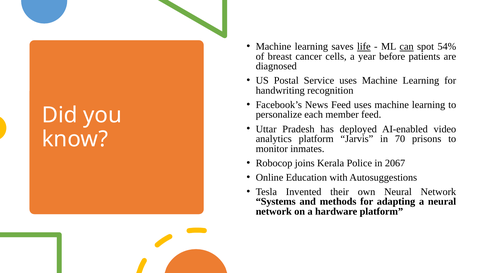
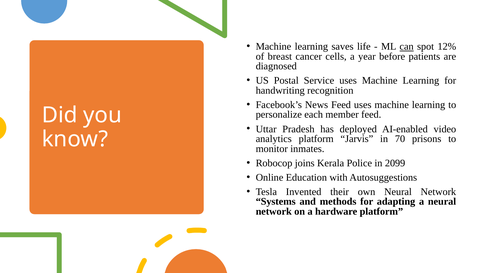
life underline: present -> none (364, 47)
54%: 54% -> 12% (447, 47)
2067: 2067 -> 2099 (395, 163)
